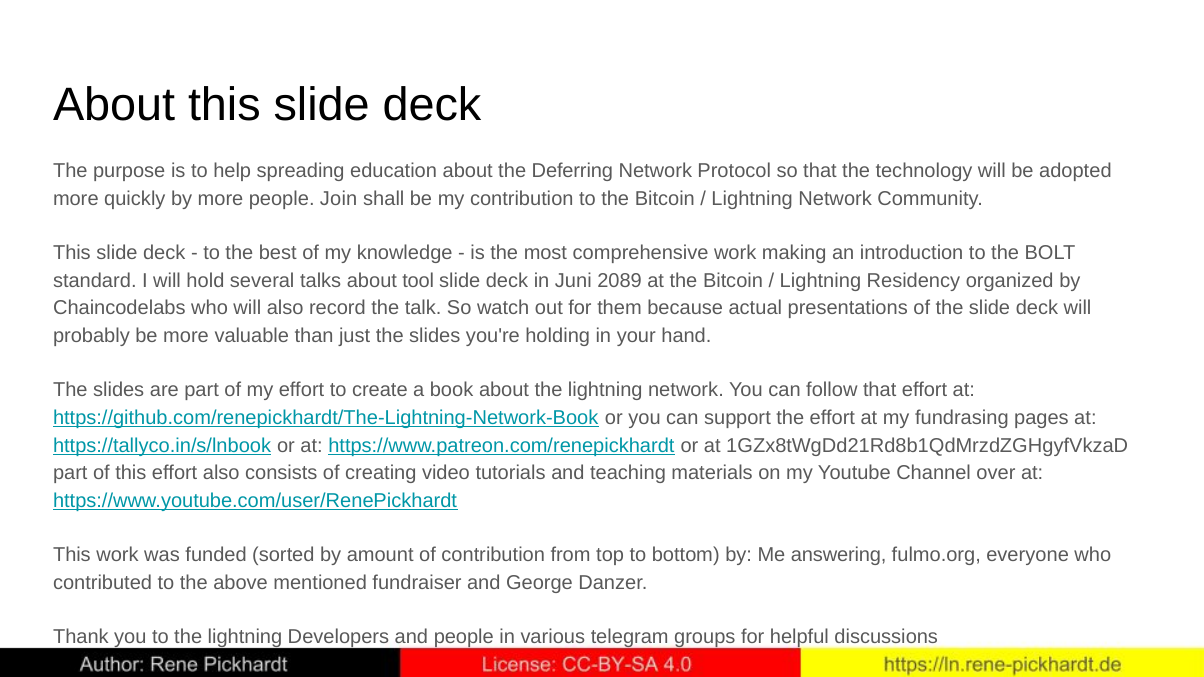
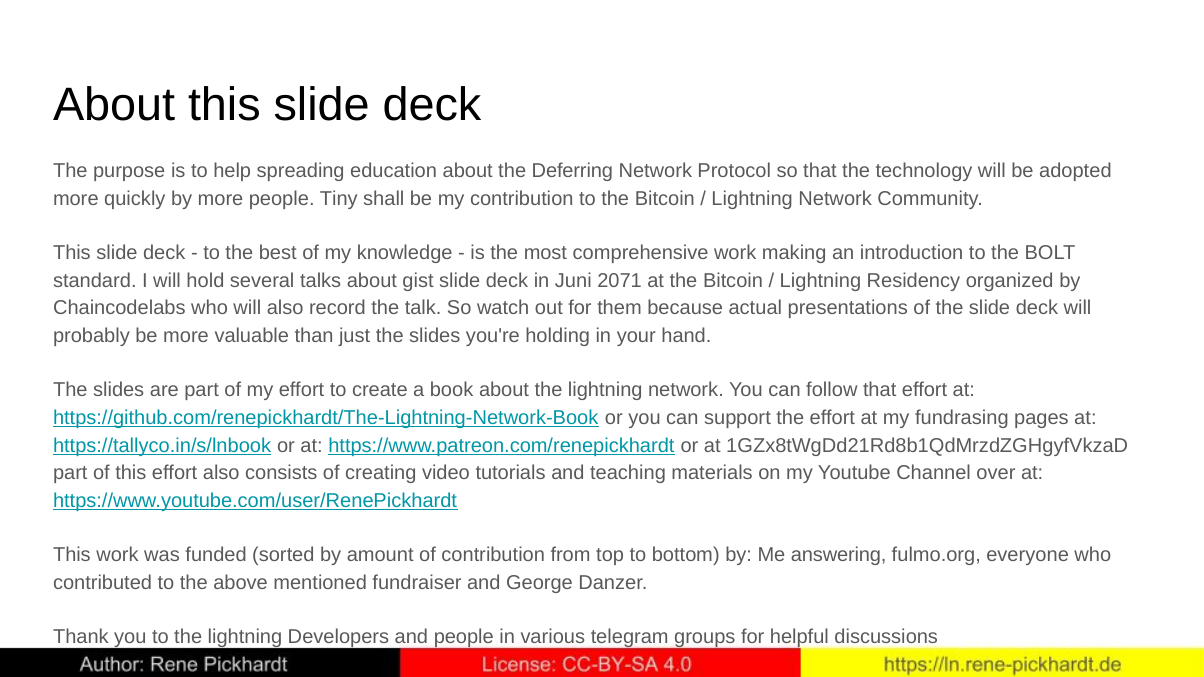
Join: Join -> Tiny (339, 198)
tool: tool -> gist (418, 281)
2089: 2089 -> 2071 (620, 281)
